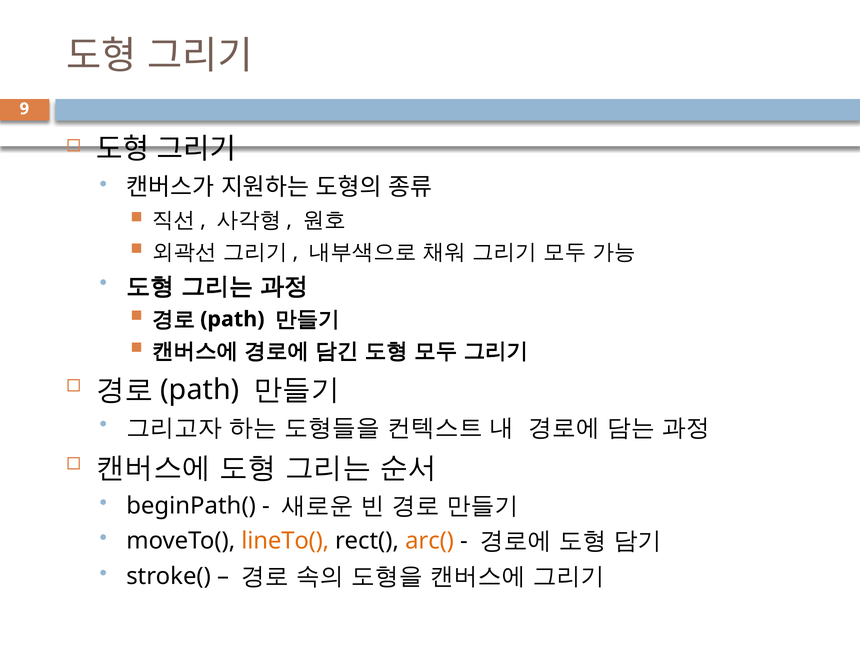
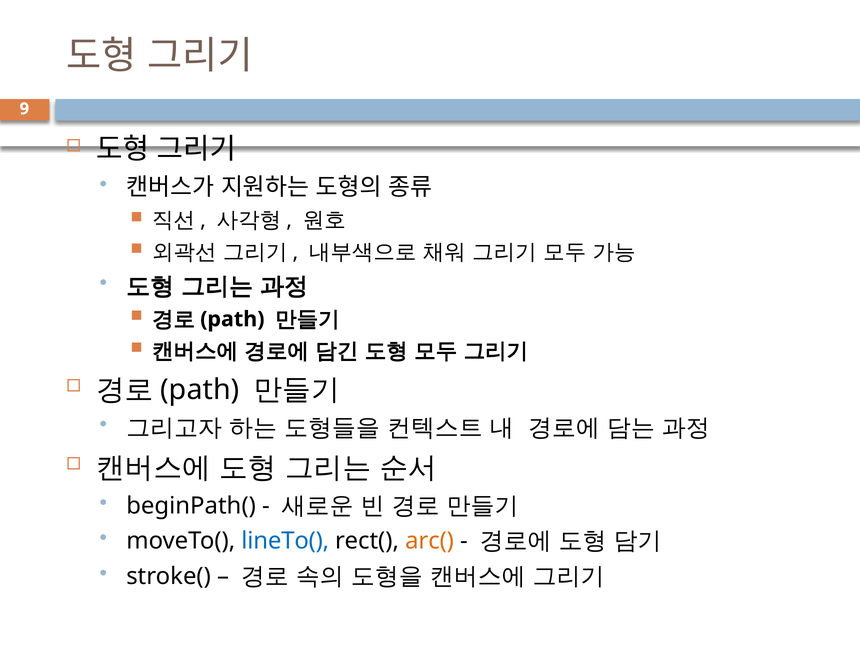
lineTo( colour: orange -> blue (285, 541)
